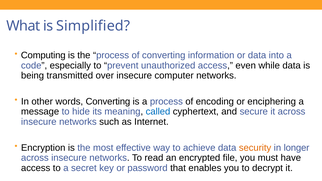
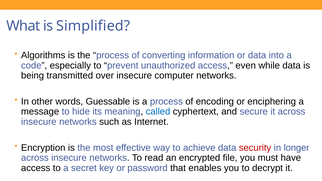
Computing: Computing -> Algorithms (43, 55)
words Converting: Converting -> Guessable (108, 102)
security colour: orange -> red (255, 148)
